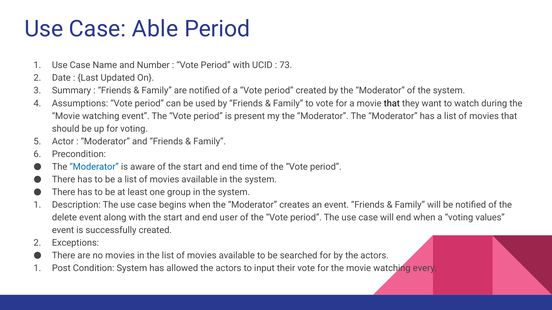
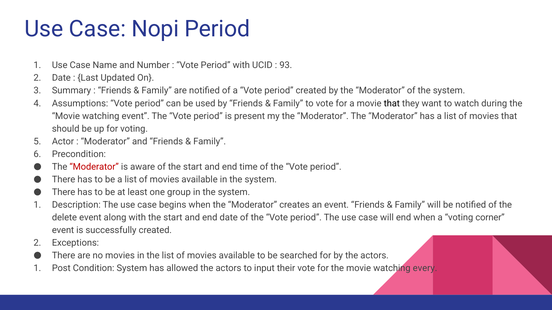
Able: Able -> Nopi (155, 29)
73: 73 -> 93 (286, 65)
Moderator colour: blue -> red (94, 167)
end user: user -> date (229, 218)
values: values -> corner (490, 218)
